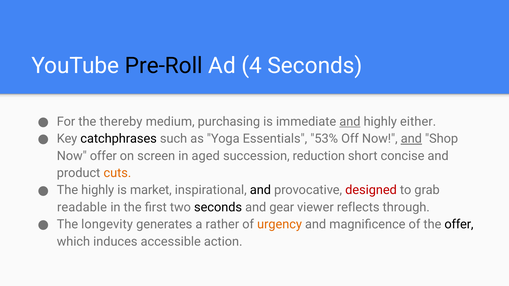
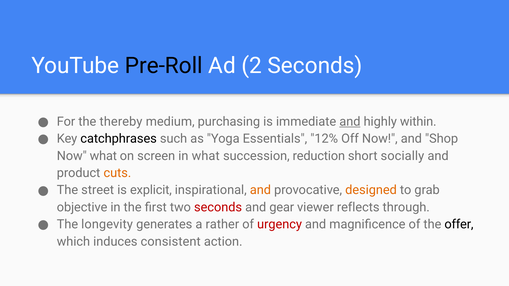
4: 4 -> 2 (252, 66)
either: either -> within (418, 122)
53%: 53% -> 12% (324, 139)
and underline: present -> none (411, 139)
Now offer: offer -> what (103, 156)
in aged: aged -> what (206, 156)
concise: concise -> socially (402, 156)
The highly: highly -> street (98, 190)
market: market -> explicit (151, 190)
and colour: black -> orange (260, 190)
designed colour: red -> orange (371, 190)
readable: readable -> objective (82, 207)
seconds colour: black -> red (218, 207)
urgency colour: orange -> red (280, 225)
accessible: accessible -> consistent (171, 242)
